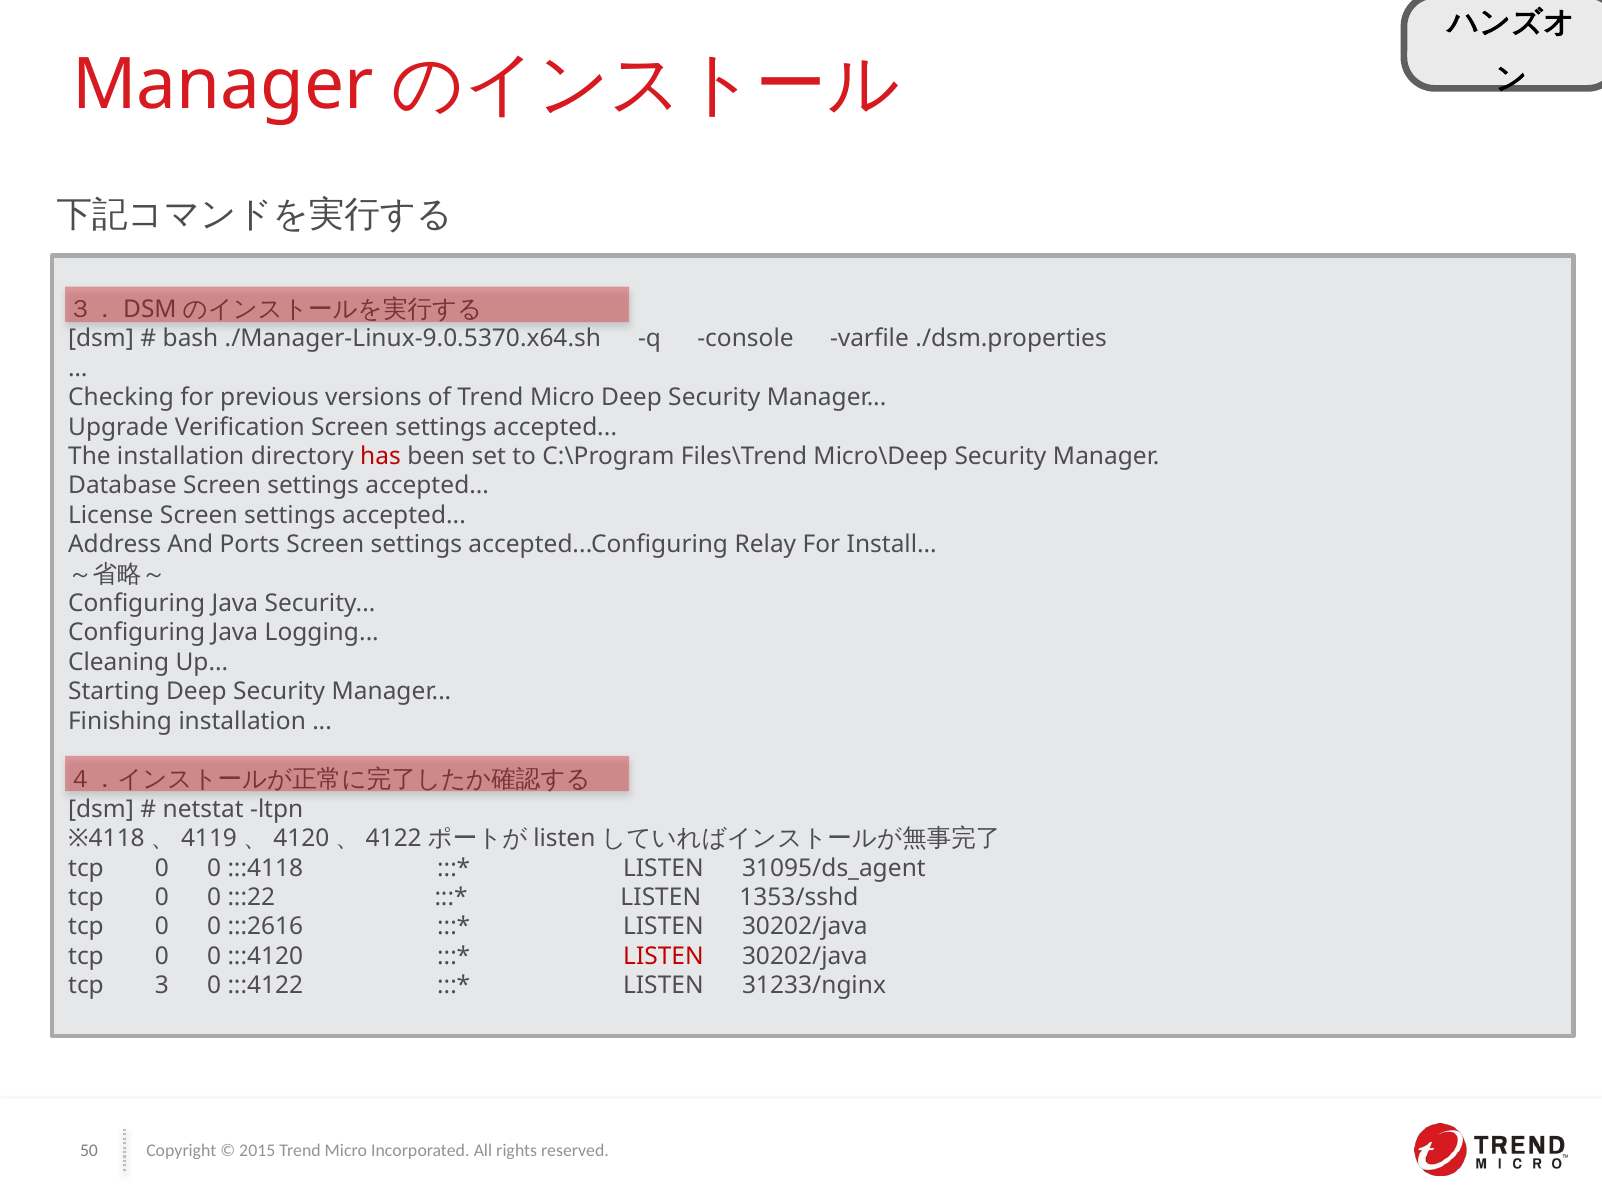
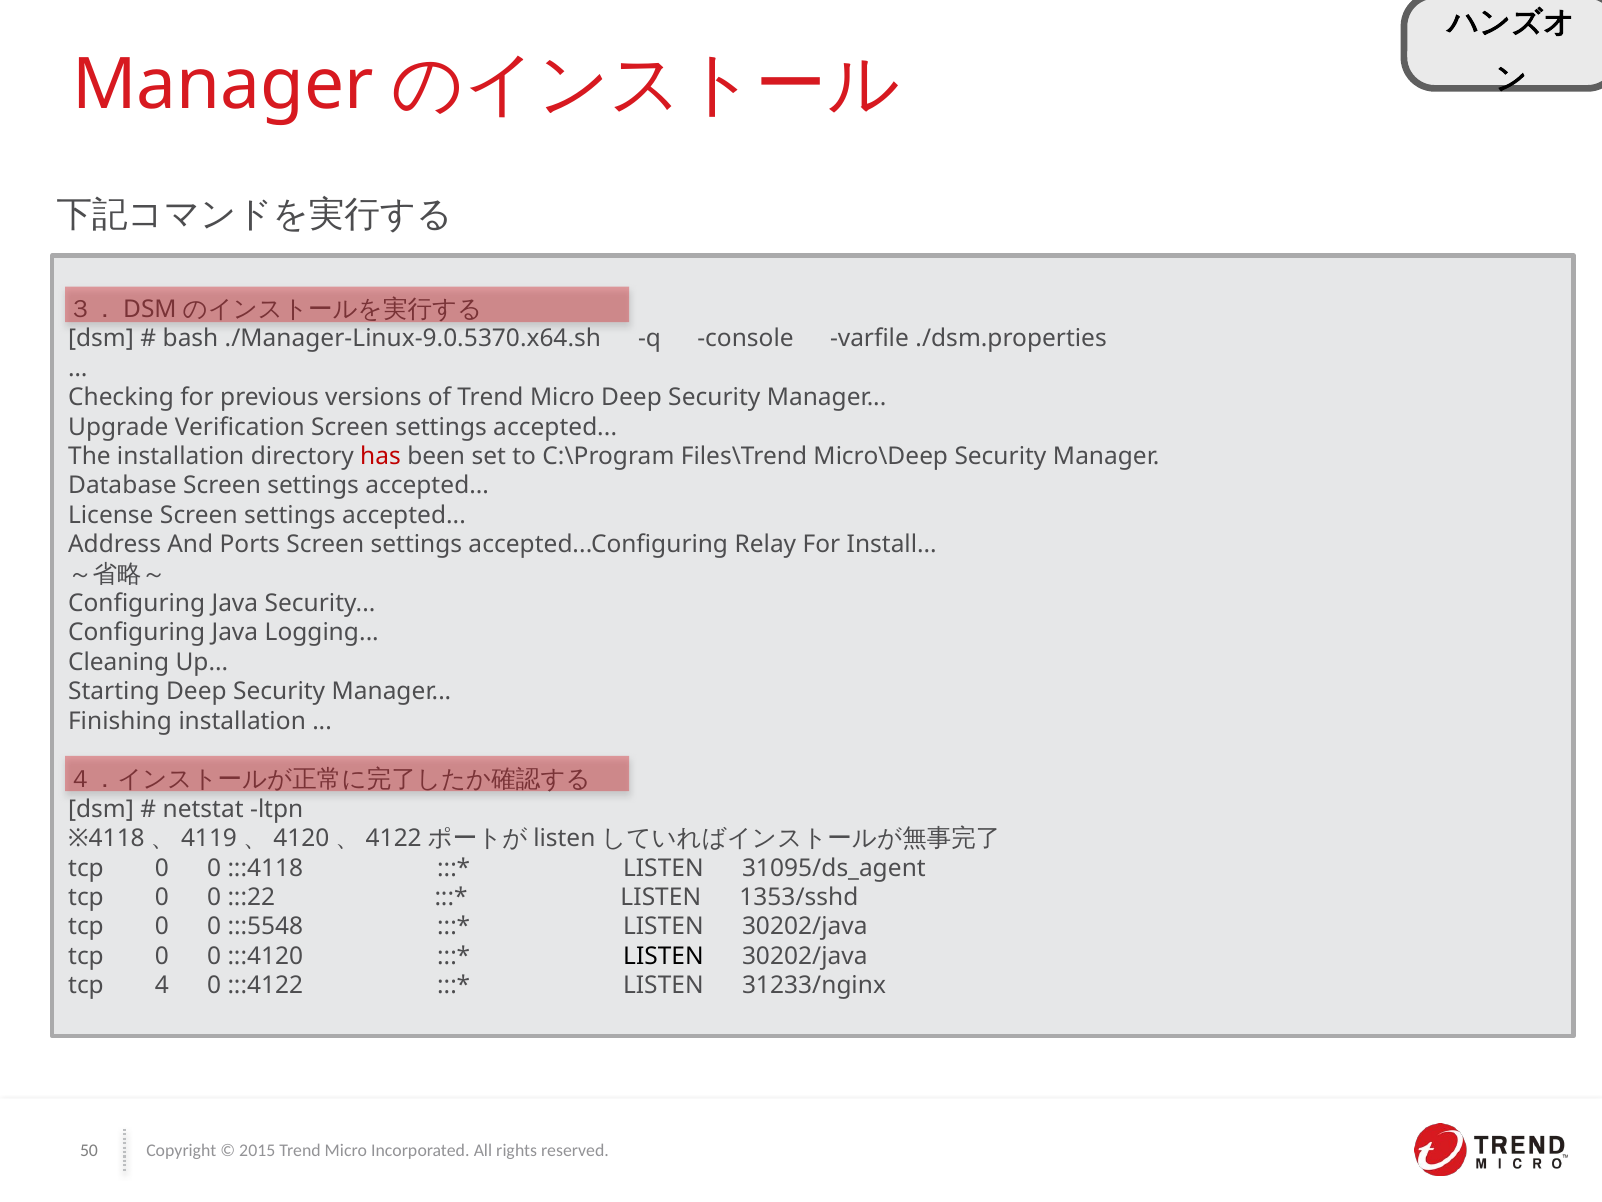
:::2616: :::2616 -> :::5548 (265, 926)
LISTEN colour: red -> black (663, 956)
3: 3 -> 4 (162, 985)
